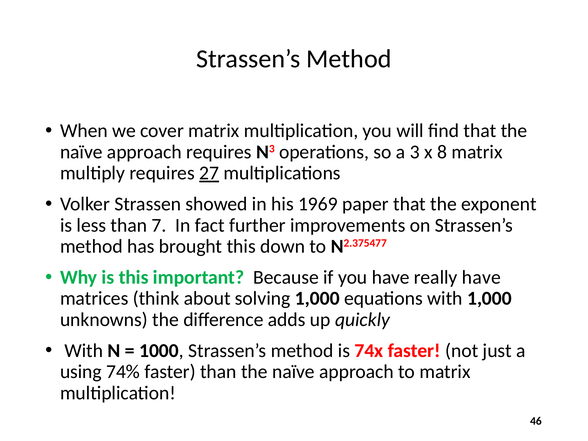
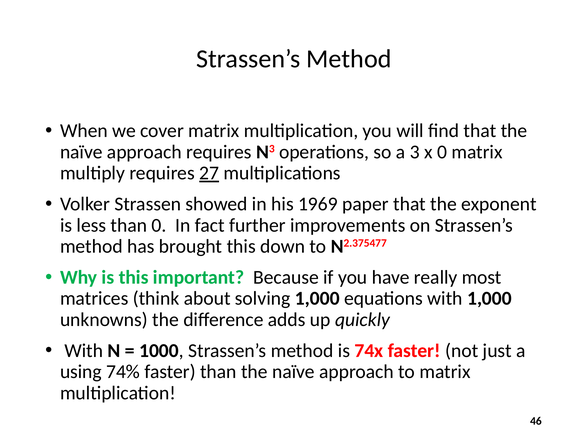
x 8: 8 -> 0 (442, 152)
than 7: 7 -> 0 (159, 225)
really have: have -> most (482, 277)
